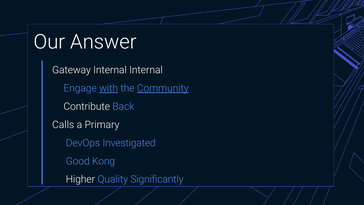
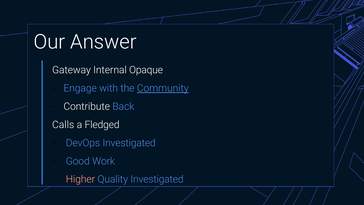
Internal Internal: Internal -> Opaque (146, 70)
with underline: present -> none (109, 88)
Primary: Primary -> Fledged (102, 125)
Kong: Kong -> Work (104, 161)
Higher colour: white -> pink (80, 179)
Quality Significantly: Significantly -> Investigated (157, 179)
